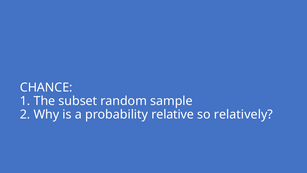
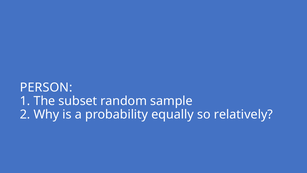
CHANCE: CHANCE -> PERSON (46, 87)
relative: relative -> equally (173, 114)
